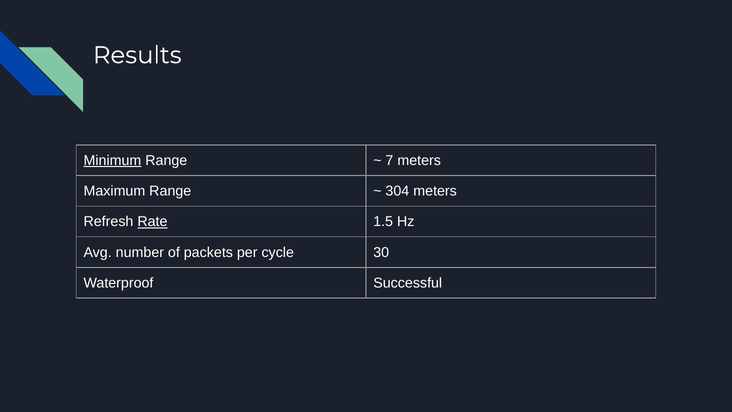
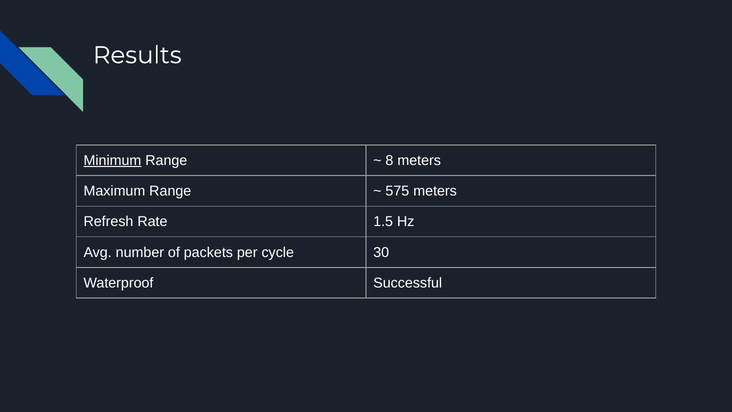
7: 7 -> 8 (389, 160)
304: 304 -> 575 (397, 191)
Rate underline: present -> none (152, 222)
